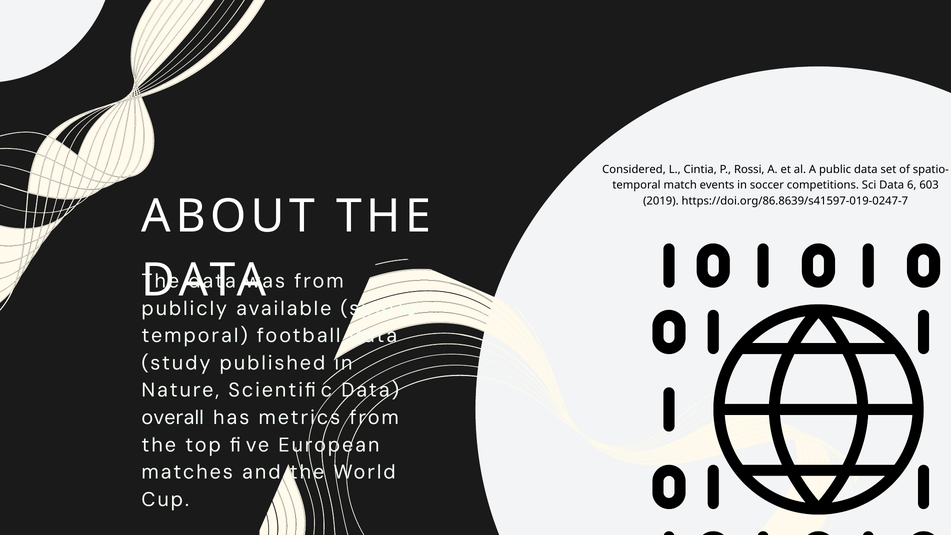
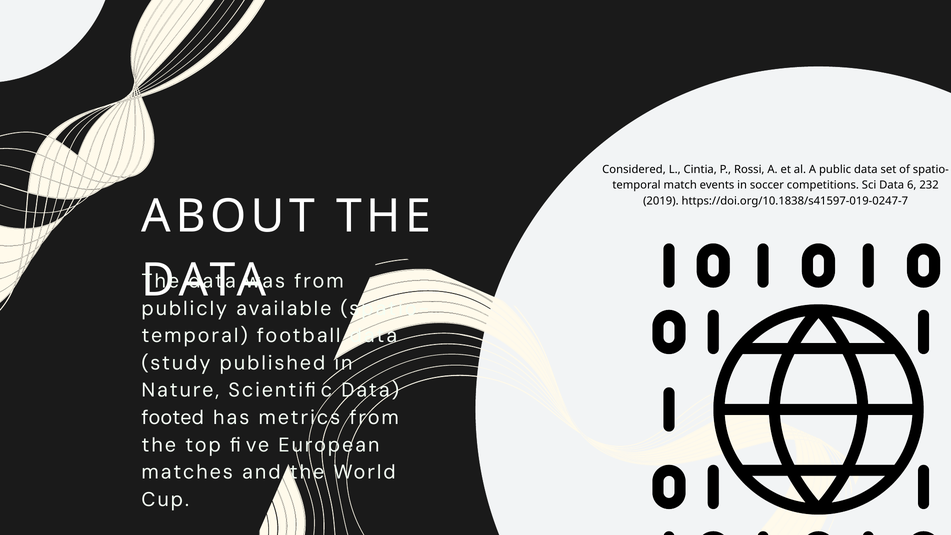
603: 603 -> 232 (929, 185)
https://doi.org/86.8639/s41597-019-0247-7: https://doi.org/86.8639/s41597-019-0247-7 -> https://doi.org/10.1838/s41597-019-0247-7 (795, 201)
overall: overall -> footed (173, 418)
